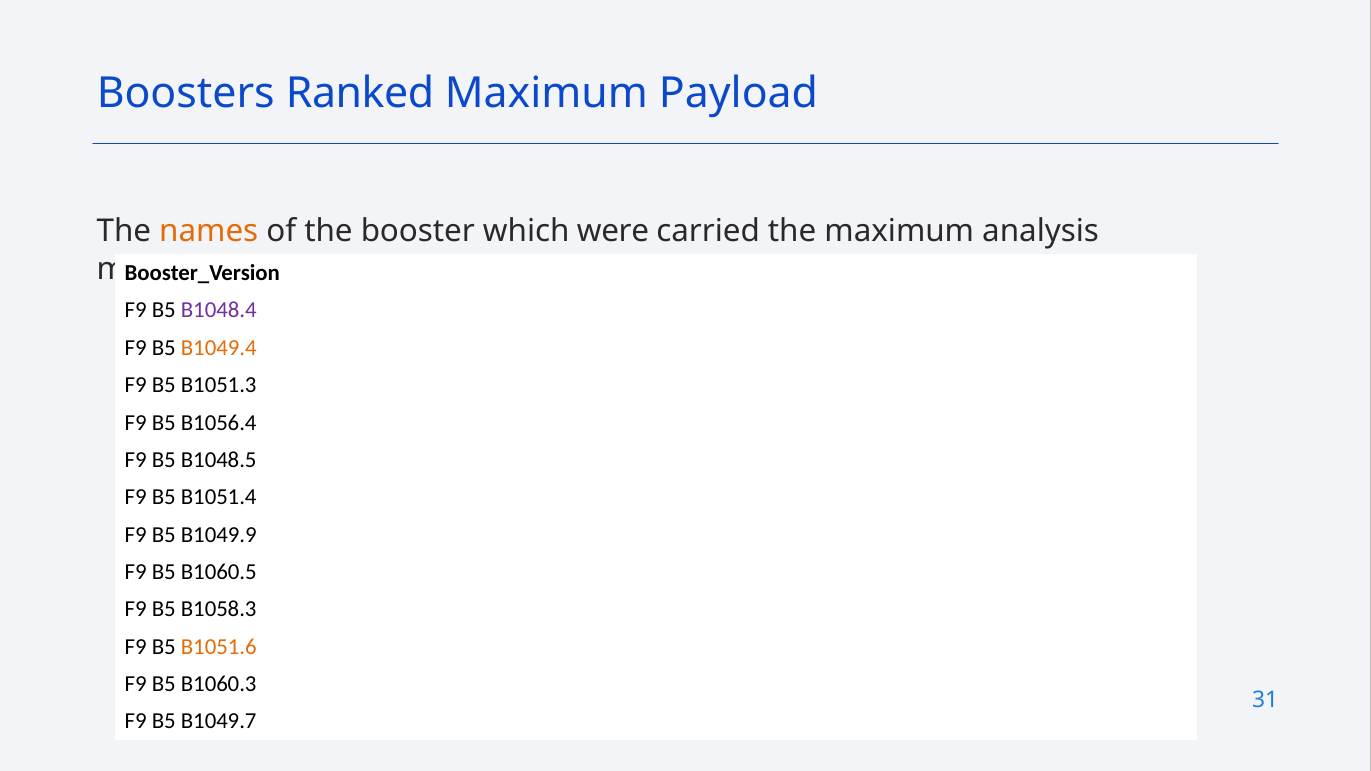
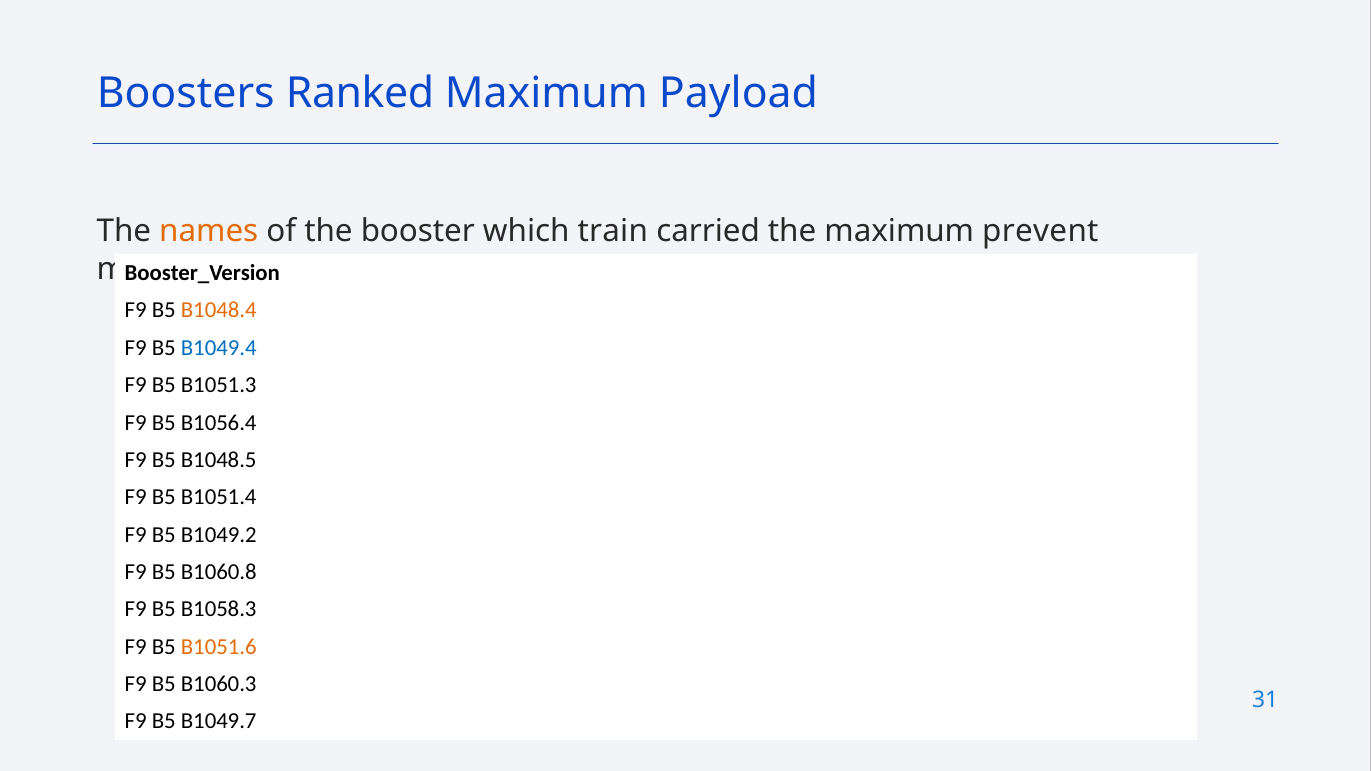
were: were -> train (613, 231)
analysis: analysis -> prevent (1040, 231)
B1048.4 colour: purple -> orange (219, 311)
B1049.4 colour: orange -> blue (219, 348)
B1049.9: B1049.9 -> B1049.2 (219, 535)
B1060.5: B1060.5 -> B1060.8 (219, 572)
